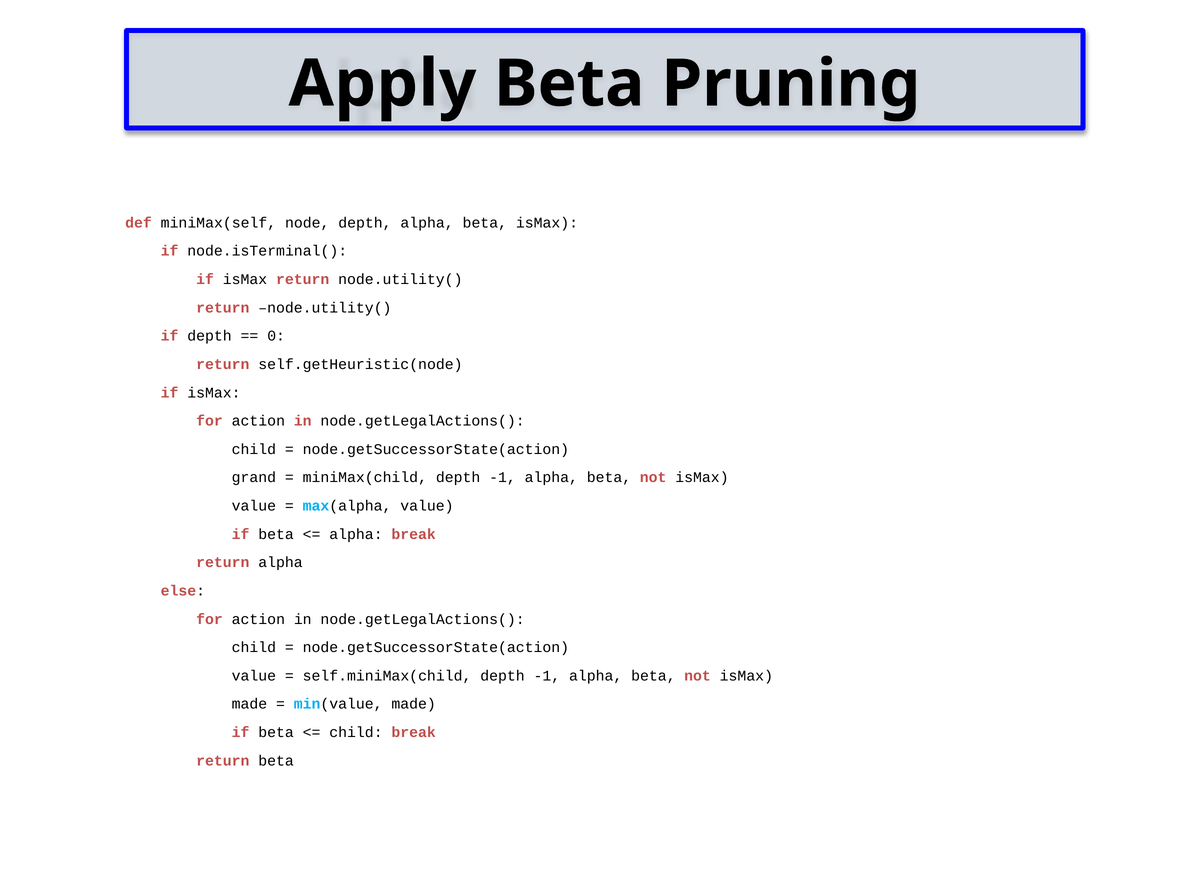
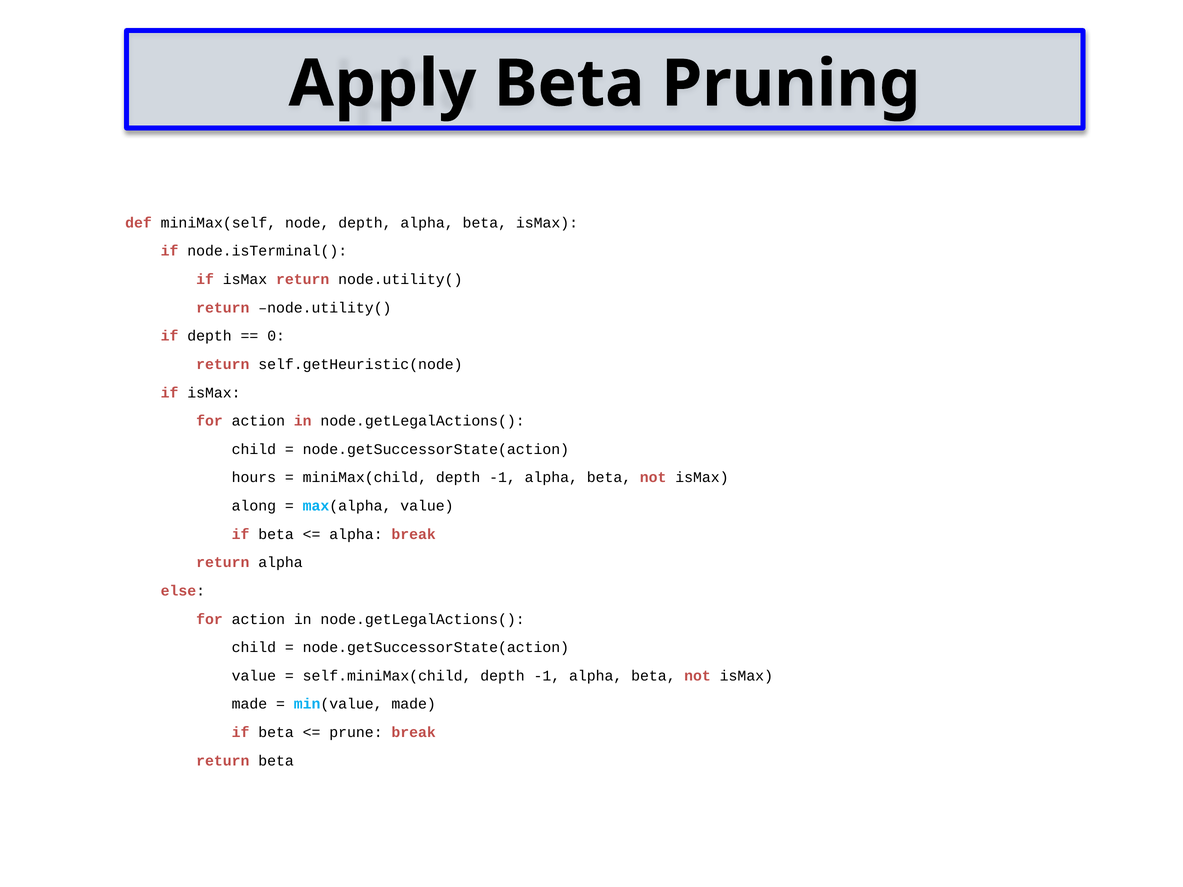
grand: grand -> hours (254, 478)
value: value -> along (254, 506)
child: child -> prune (356, 733)
